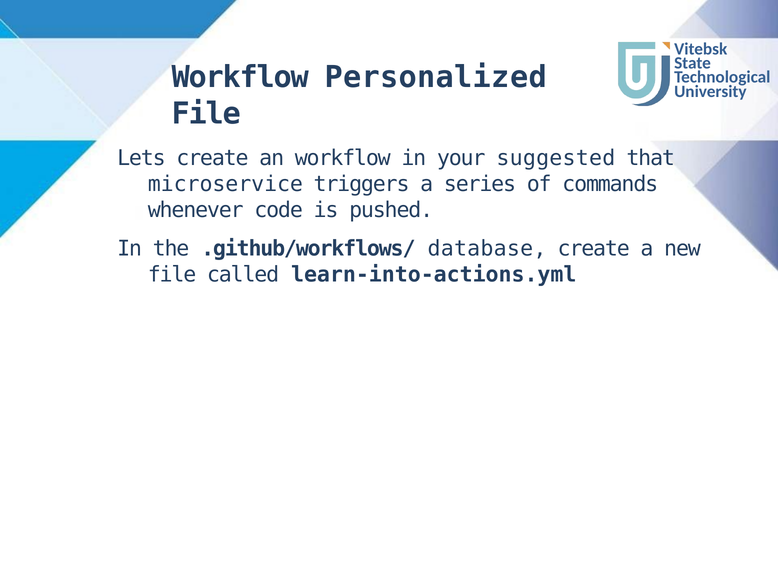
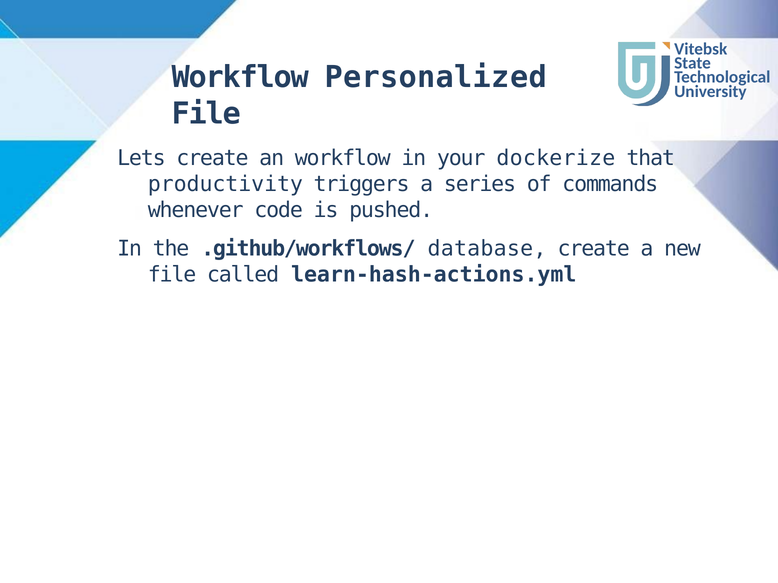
suggested: suggested -> dockerize (556, 158)
microservice: microservice -> productivity (225, 184)
learn-into-actions.yml: learn-into-actions.yml -> learn-hash-actions.yml (434, 275)
